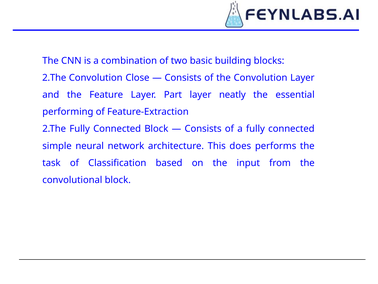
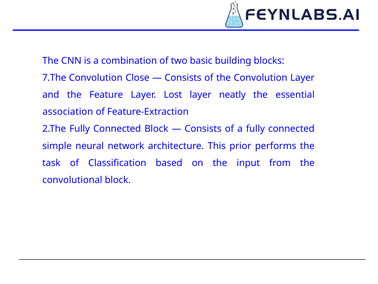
2.The: 2.The -> 7.The (54, 78)
Part: Part -> Lost (173, 95)
performing: performing -> association (68, 112)
does: does -> prior (240, 146)
